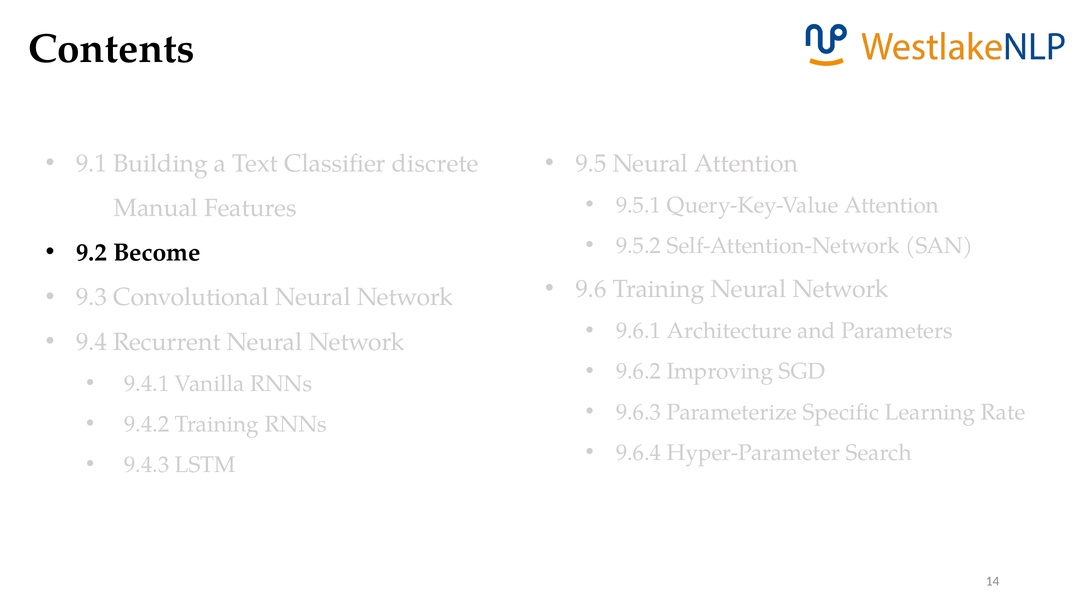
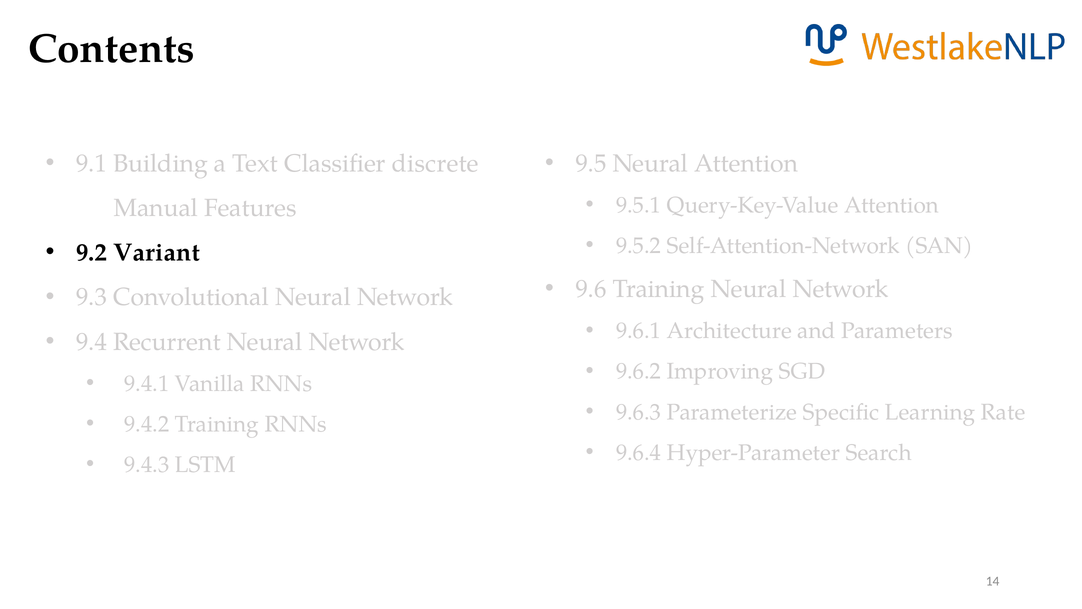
Become: Become -> Variant (157, 252)
